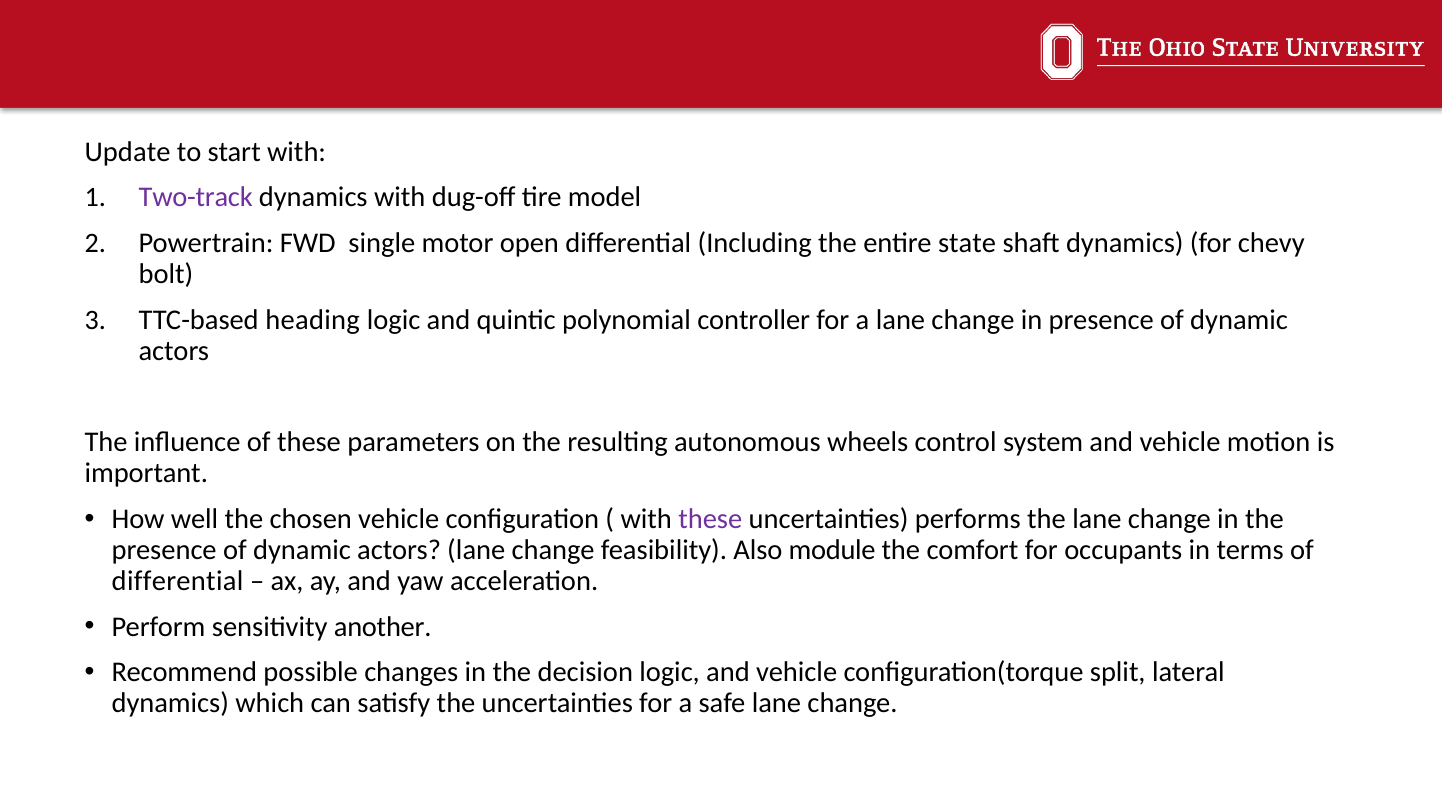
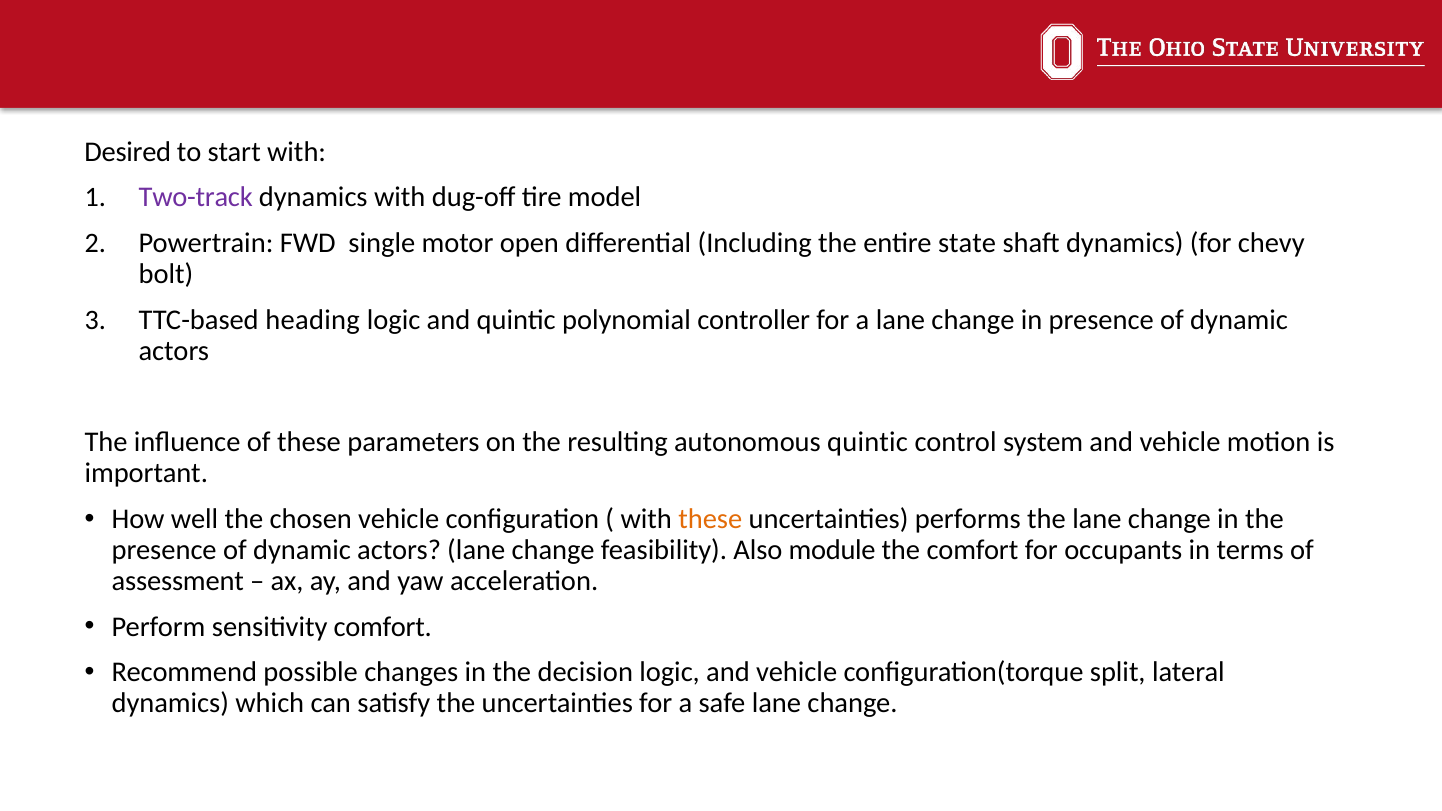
Update: Update -> Desired (128, 152)
autonomous wheels: wheels -> quintic (868, 443)
these colour: purple -> orange (710, 519)
differential: differential -> assessment (178, 581)
sensitivity another: another -> comfort (383, 627)
